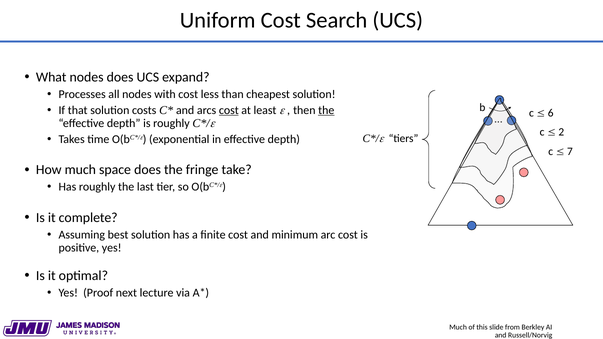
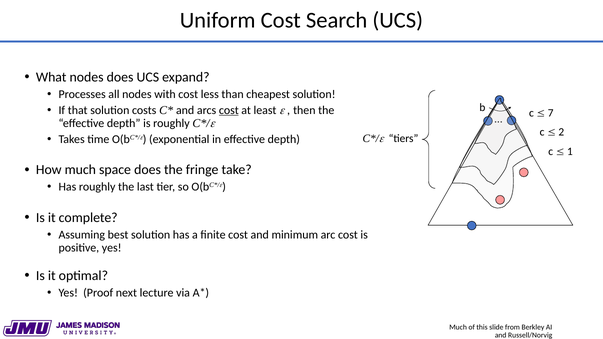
the underline: present -> none (326, 110)
6: 6 -> 7 (551, 113)
7: 7 -> 1 (570, 152)
